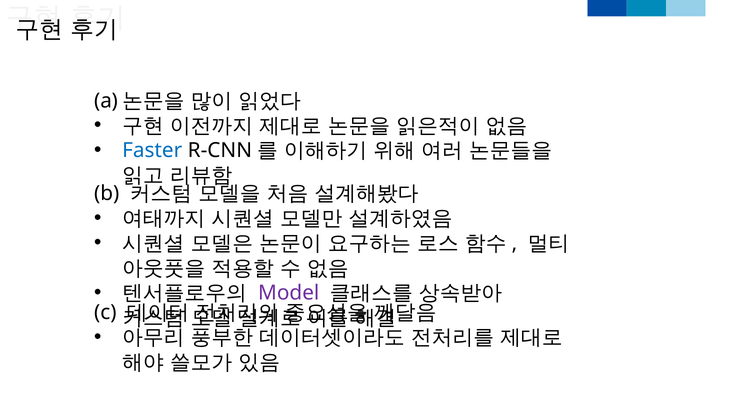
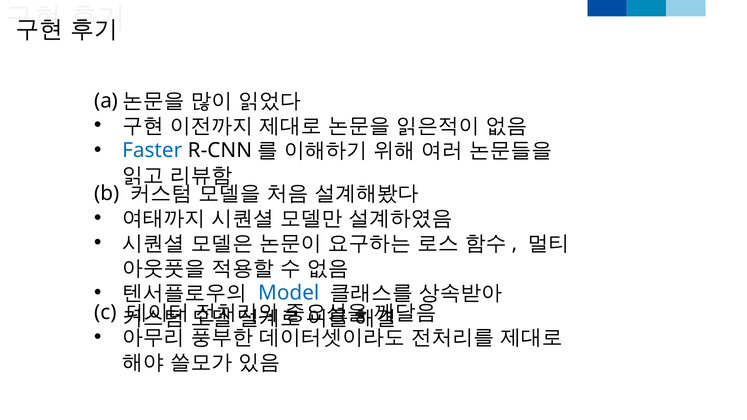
Model colour: purple -> blue (289, 293)
